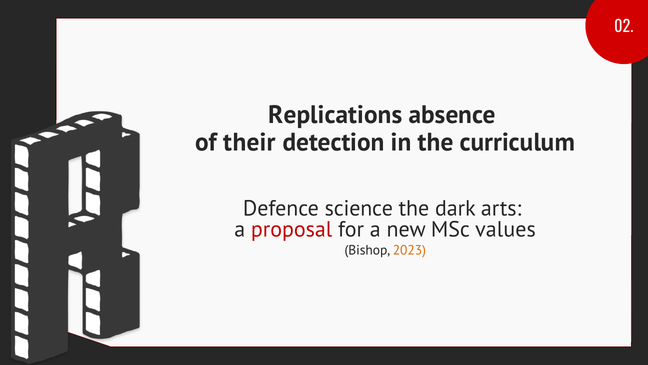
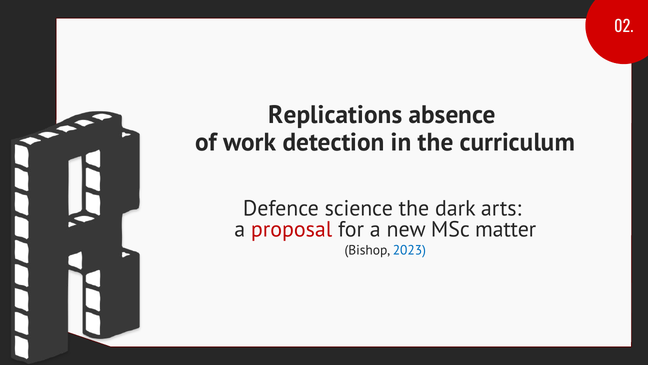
their: their -> work (250, 142)
values: values -> matter (506, 229)
2023 colour: orange -> blue (409, 250)
